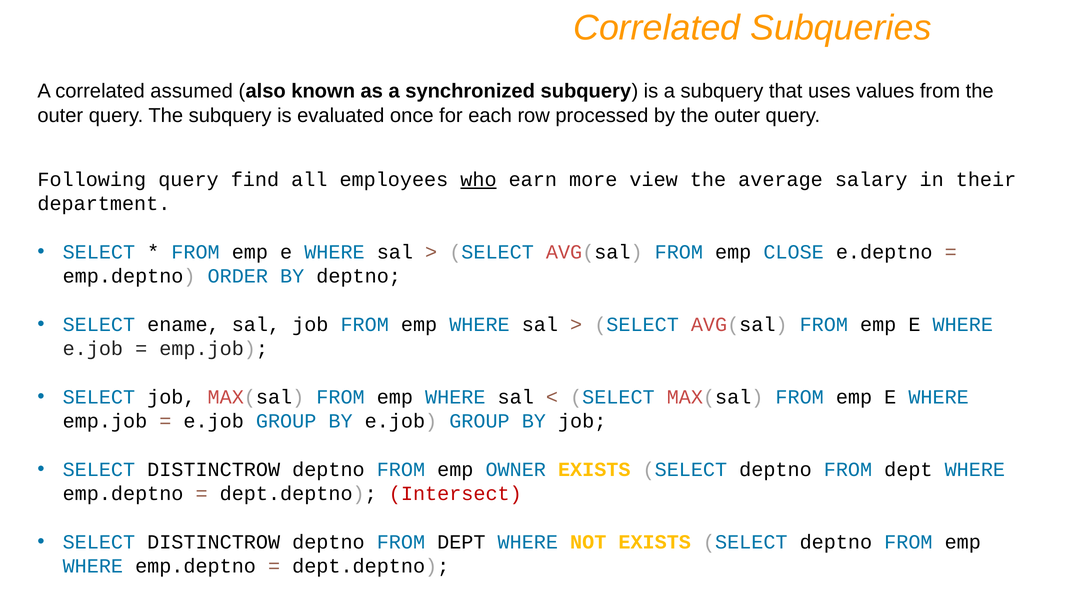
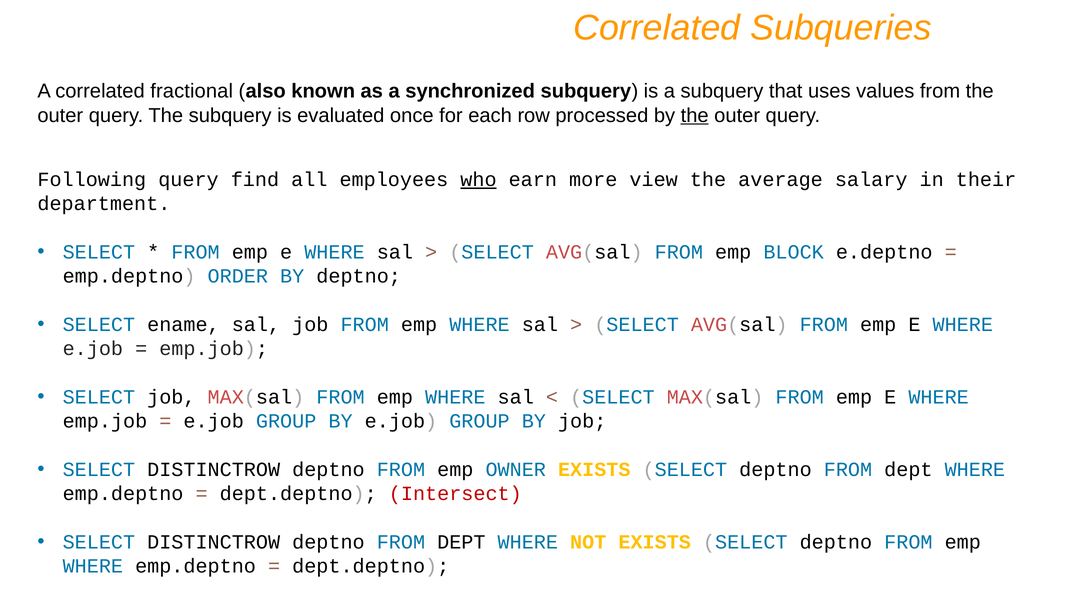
assumed: assumed -> fractional (192, 91)
the underline: none -> present (695, 115)
CLOSE: CLOSE -> BLOCK (794, 252)
